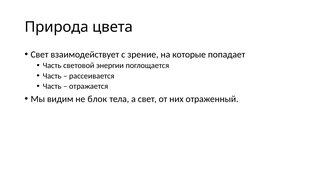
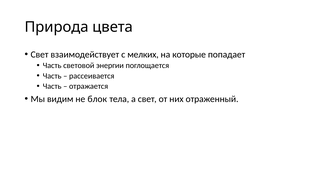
зрение: зрение -> мелких (143, 55)
